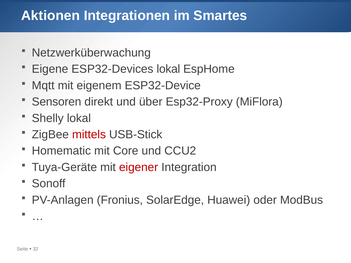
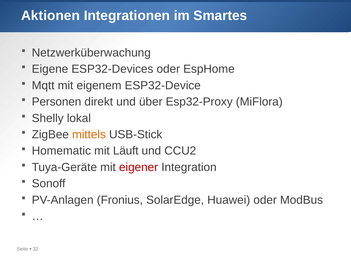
ESP32-Devices lokal: lokal -> oder (168, 69)
Sensoren: Sensoren -> Personen (57, 102)
mittels colour: red -> orange (89, 135)
Core: Core -> Läuft (126, 151)
